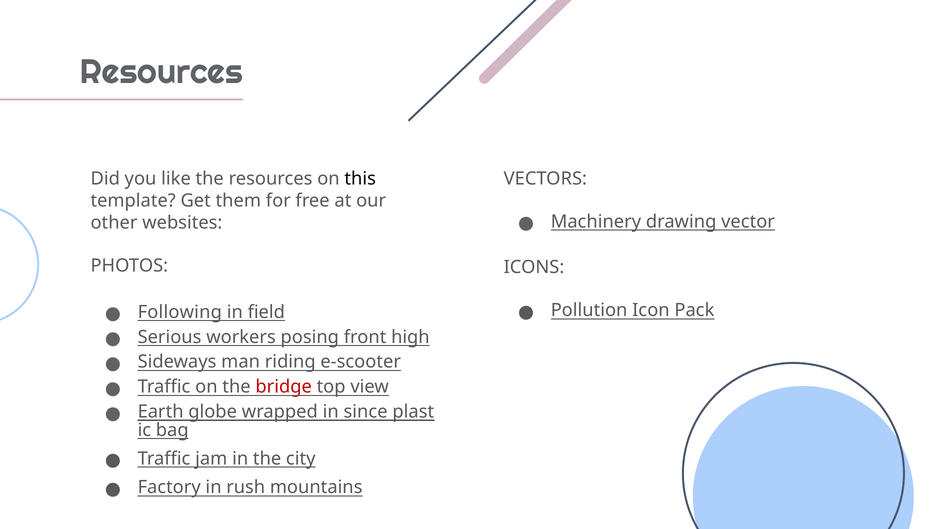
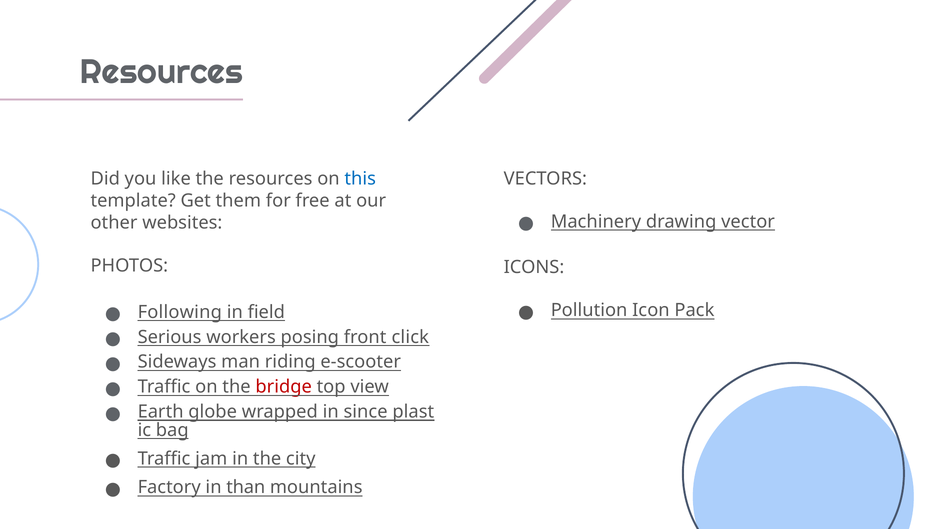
this colour: black -> blue (360, 179)
high: high -> click (410, 337)
rush: rush -> than (246, 488)
